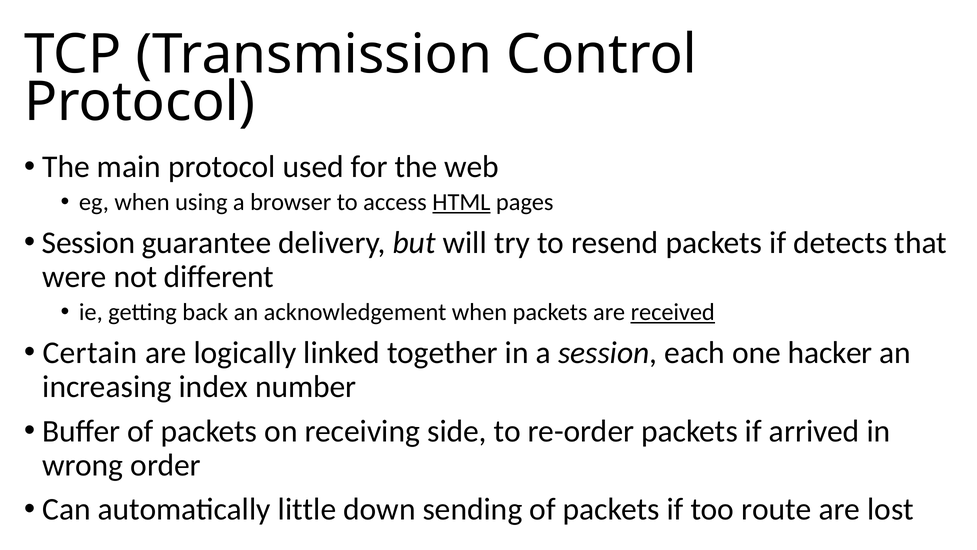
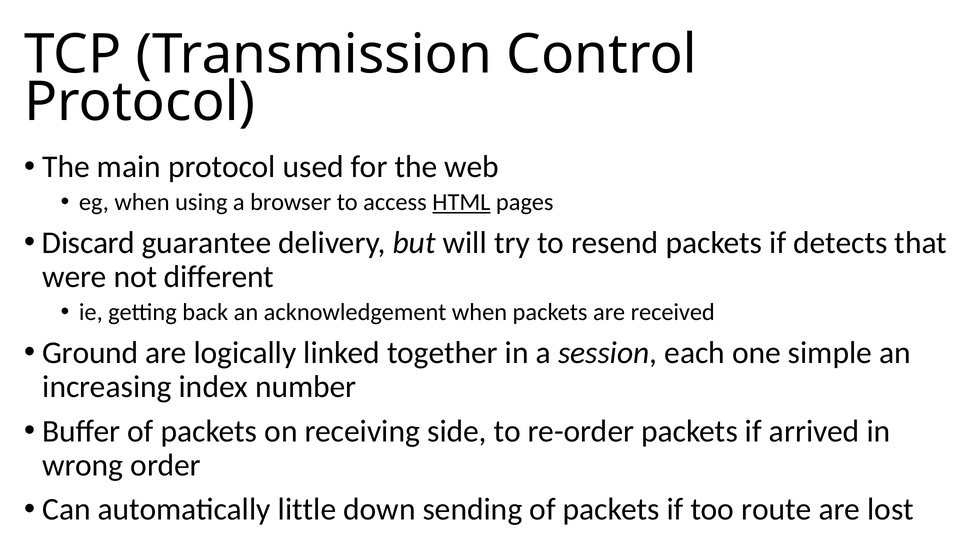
Session: Session -> Discard (89, 243)
received underline: present -> none (673, 312)
Certain: Certain -> Ground (90, 352)
hacker: hacker -> simple (830, 352)
